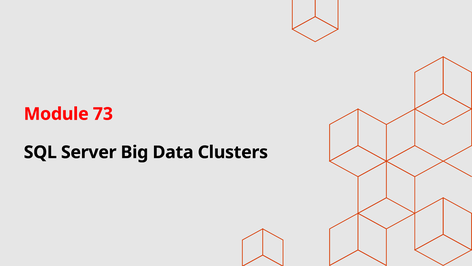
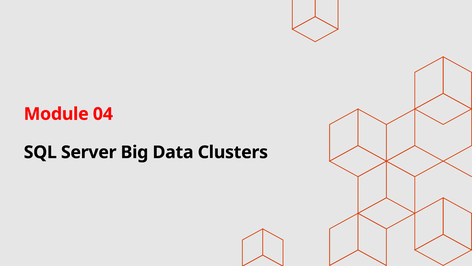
73: 73 -> 04 (103, 114)
